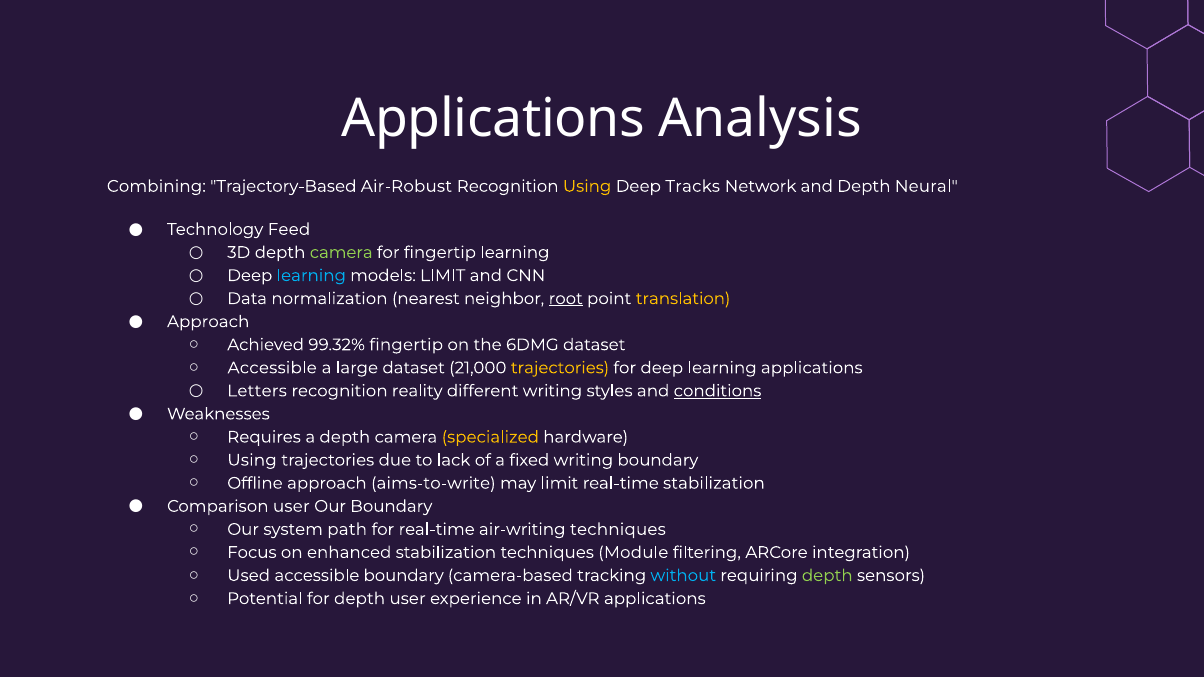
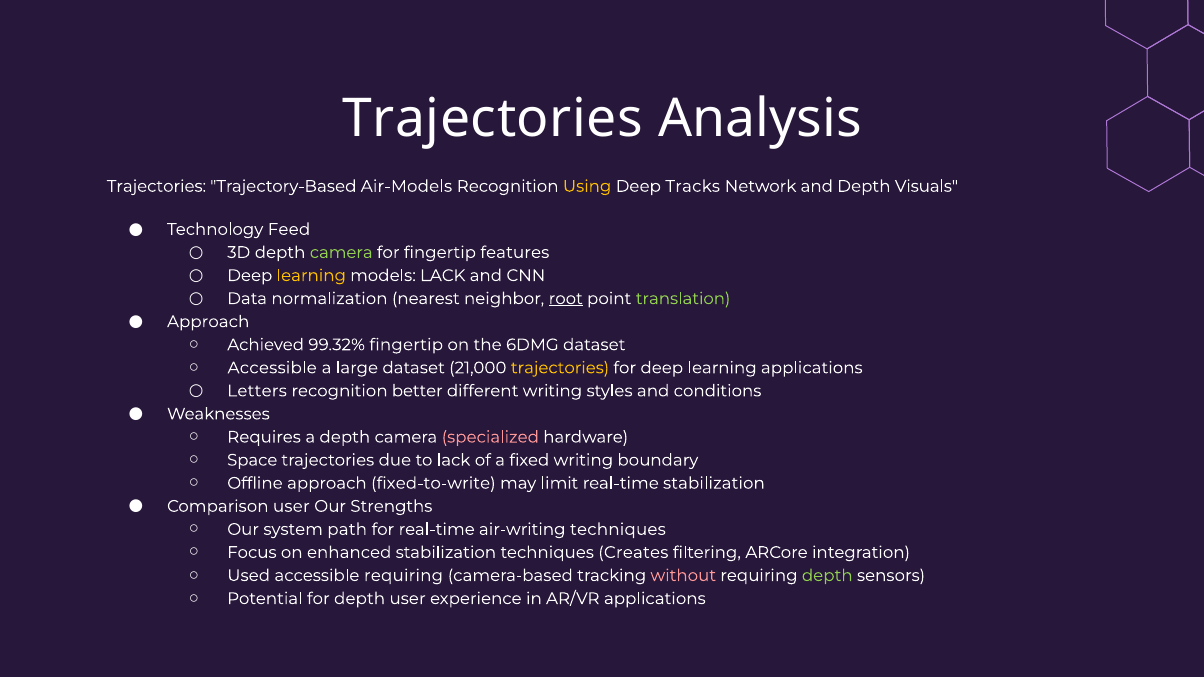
Applications: Applications -> Trajectories (493, 119)
Combining: Combining -> Trajectories (156, 186)
Air-Robust: Air-Robust -> Air-Models (406, 186)
Neural: Neural -> Visuals (926, 186)
fingertip learning: learning -> features (515, 253)
learning colour: light blue -> yellow (311, 276)
models LIMIT: LIMIT -> LACK (443, 276)
translation colour: yellow -> light green (683, 299)
reality: reality -> better (417, 391)
conditions underline: present -> none (718, 391)
specialized colour: yellow -> pink (490, 437)
Using: Using -> Space (252, 460)
aims-to-write: aims-to-write -> fixed-to-write (433, 483)
Our Boundary: Boundary -> Strengths (391, 506)
Module: Module -> Creates (633, 553)
accessible boundary: boundary -> requiring (403, 576)
without colour: light blue -> pink (683, 576)
